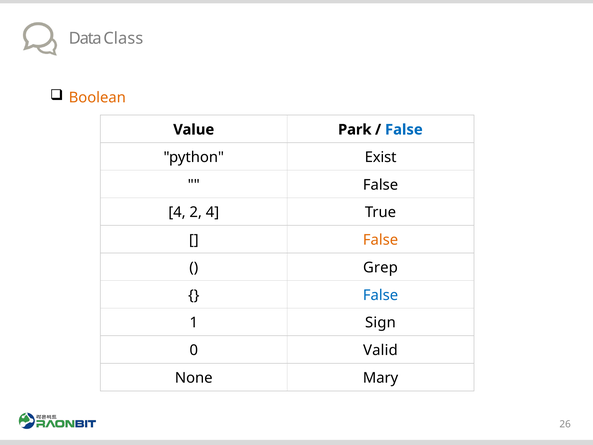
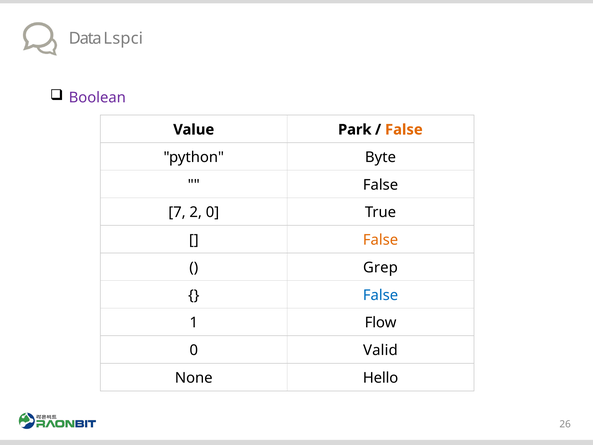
Class: Class -> Lspci (123, 38)
Boolean colour: orange -> purple (97, 98)
False colour: blue -> orange (404, 130)
Exist: Exist -> Byte (380, 157)
4: 4 -> 7 (177, 212)
2 4: 4 -> 0 (212, 212)
Sign: Sign -> Flow (381, 323)
Mary: Mary -> Hello (381, 378)
